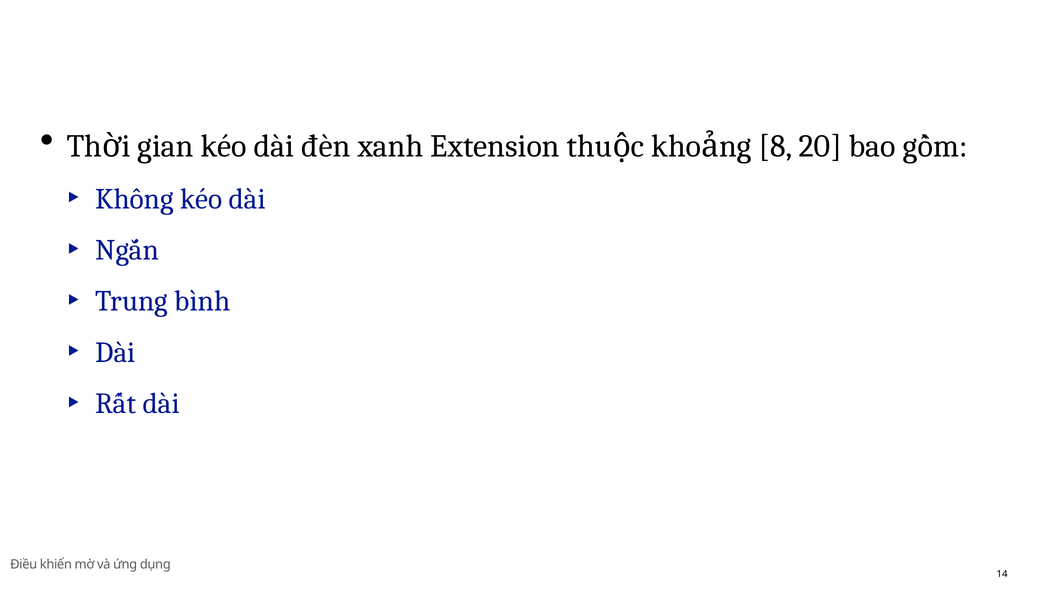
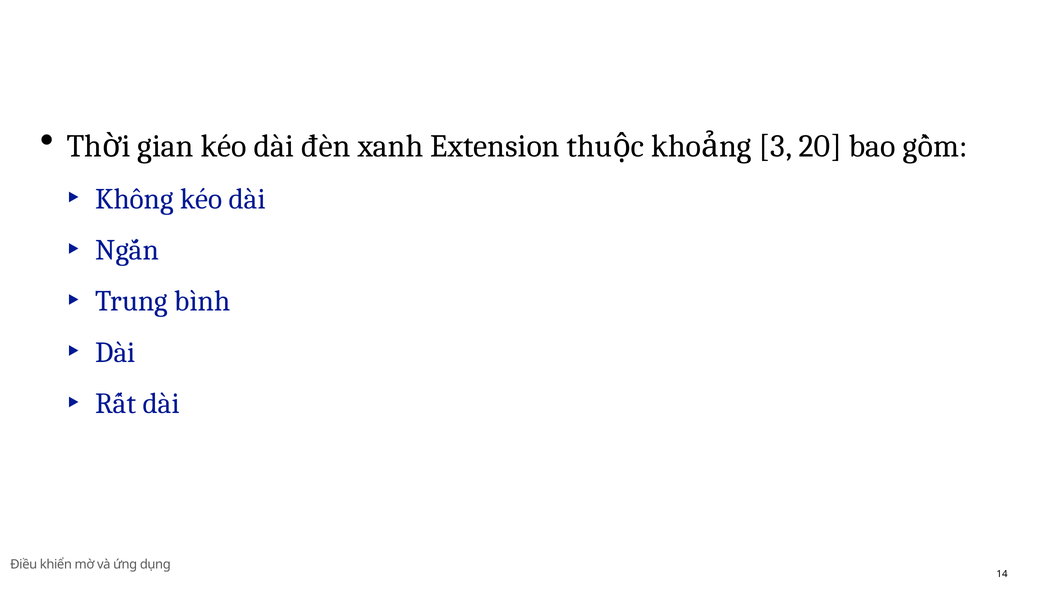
8: 8 -> 3 (776, 147)
